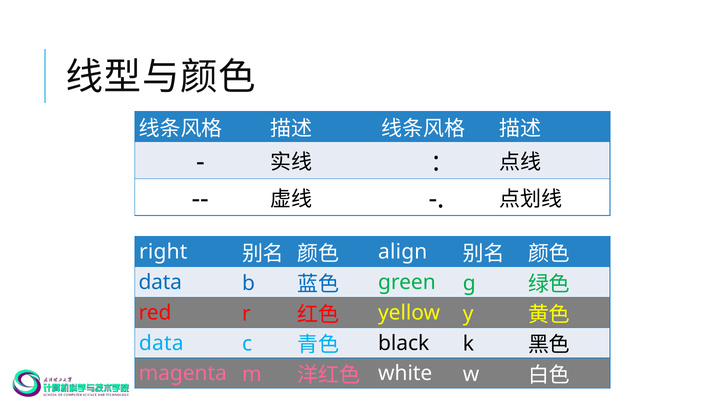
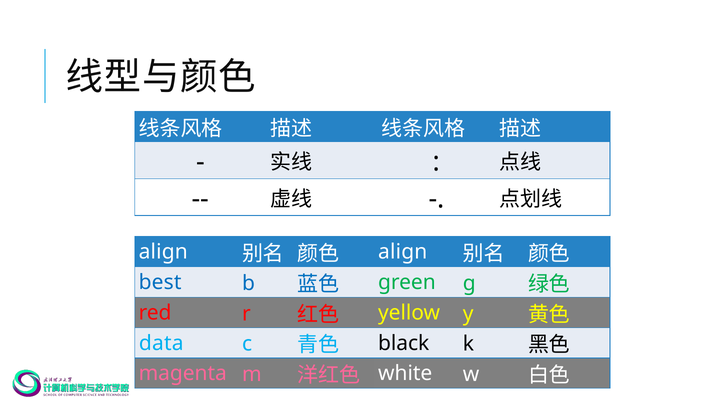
right: right -> align (163, 252)
data: data -> best (160, 282)
